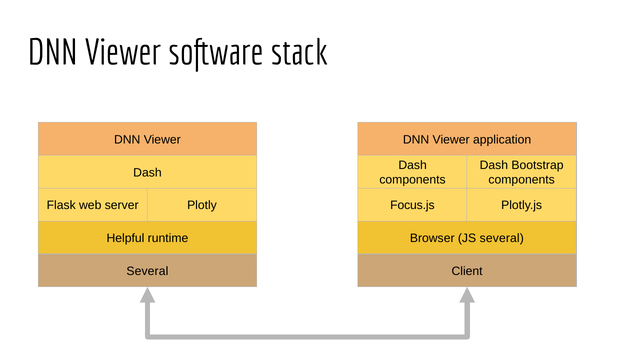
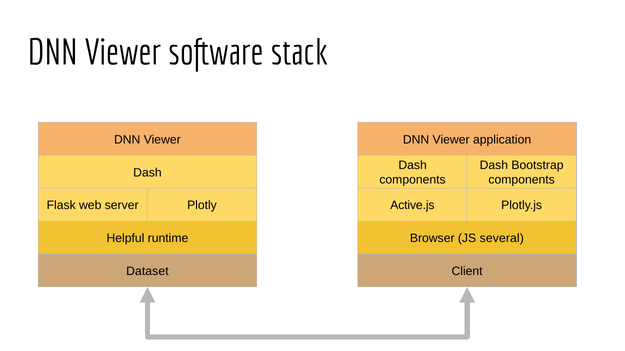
Focus.js: Focus.js -> Active.js (412, 206)
Several: Several -> Dataset (147, 272)
